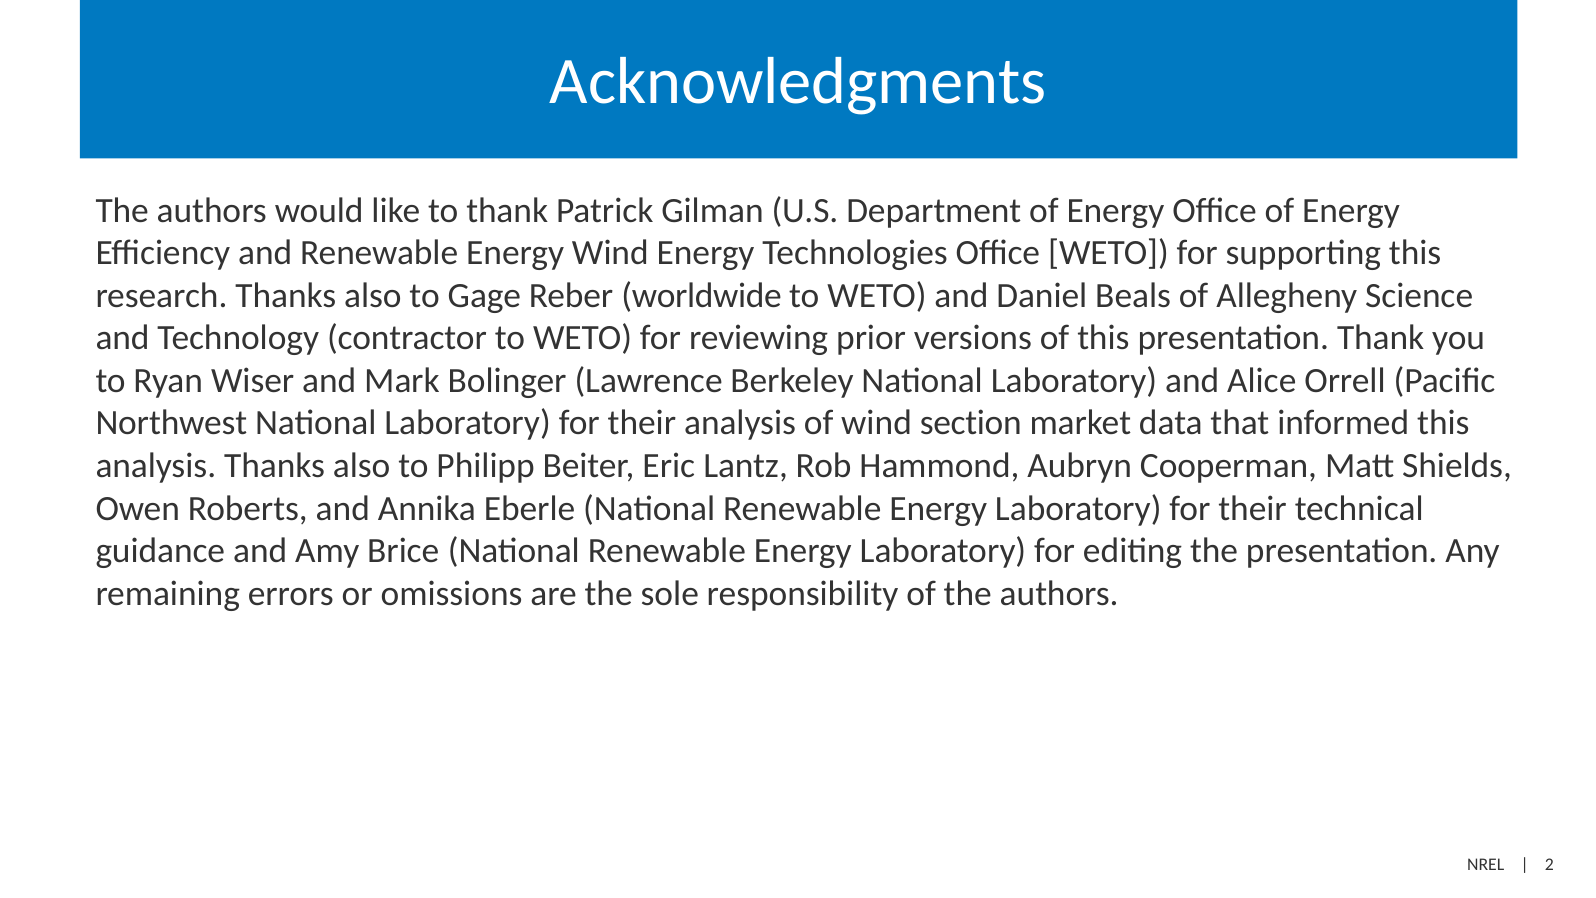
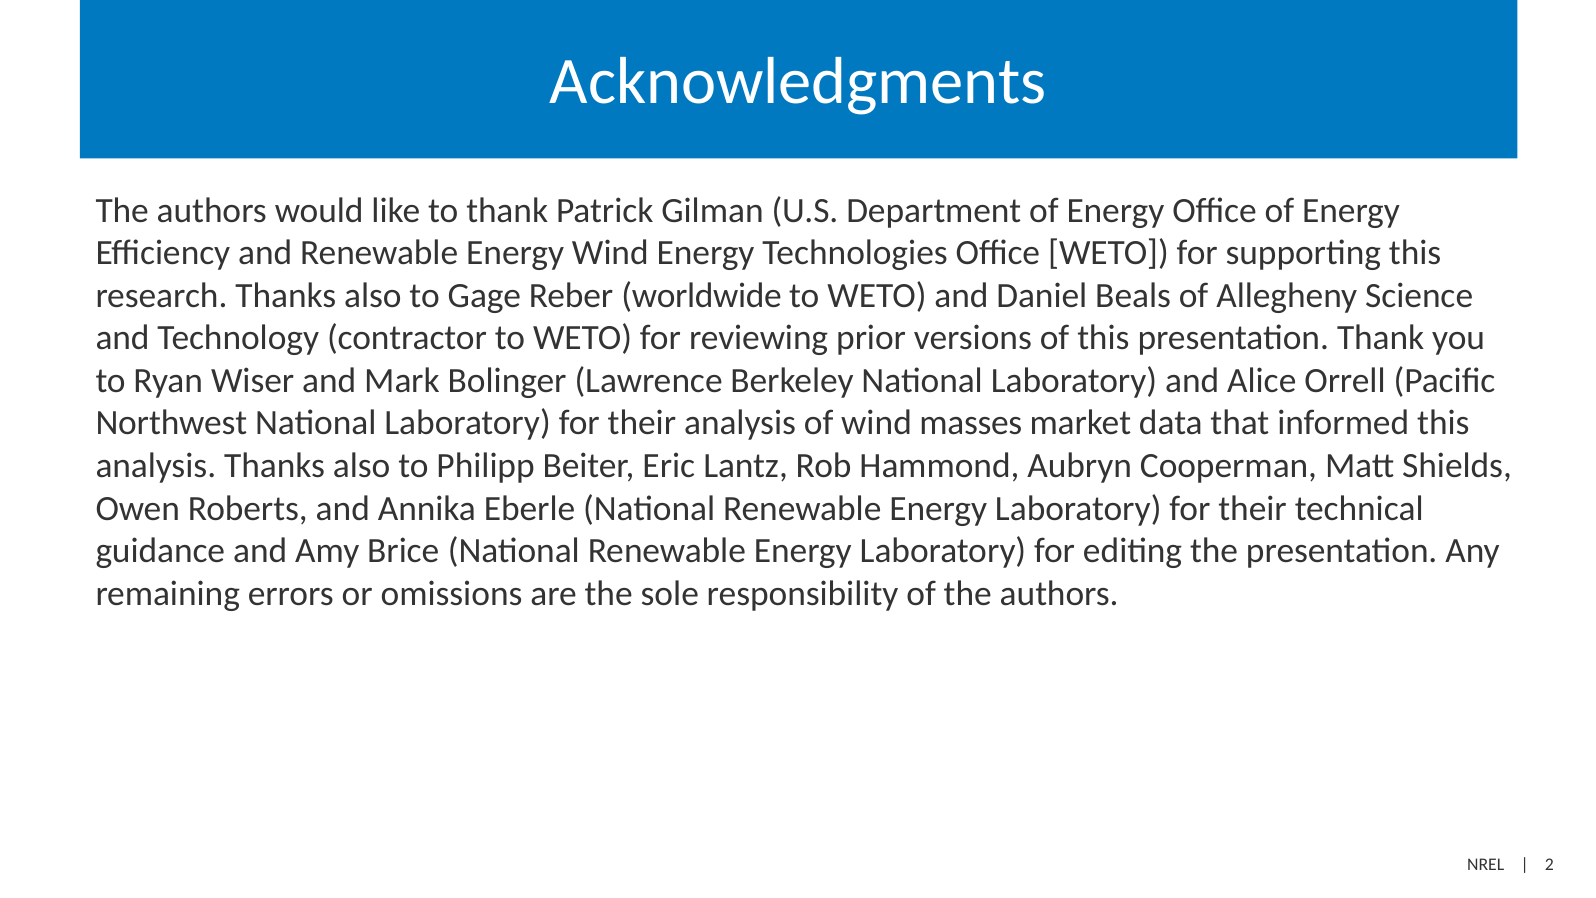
section: section -> masses (971, 423)
